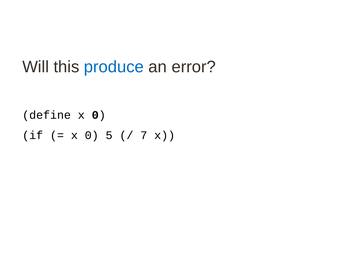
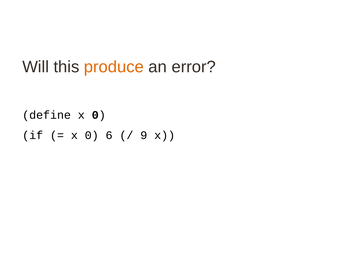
produce colour: blue -> orange (114, 67)
5: 5 -> 6 (109, 135)
7: 7 -> 9 (144, 135)
